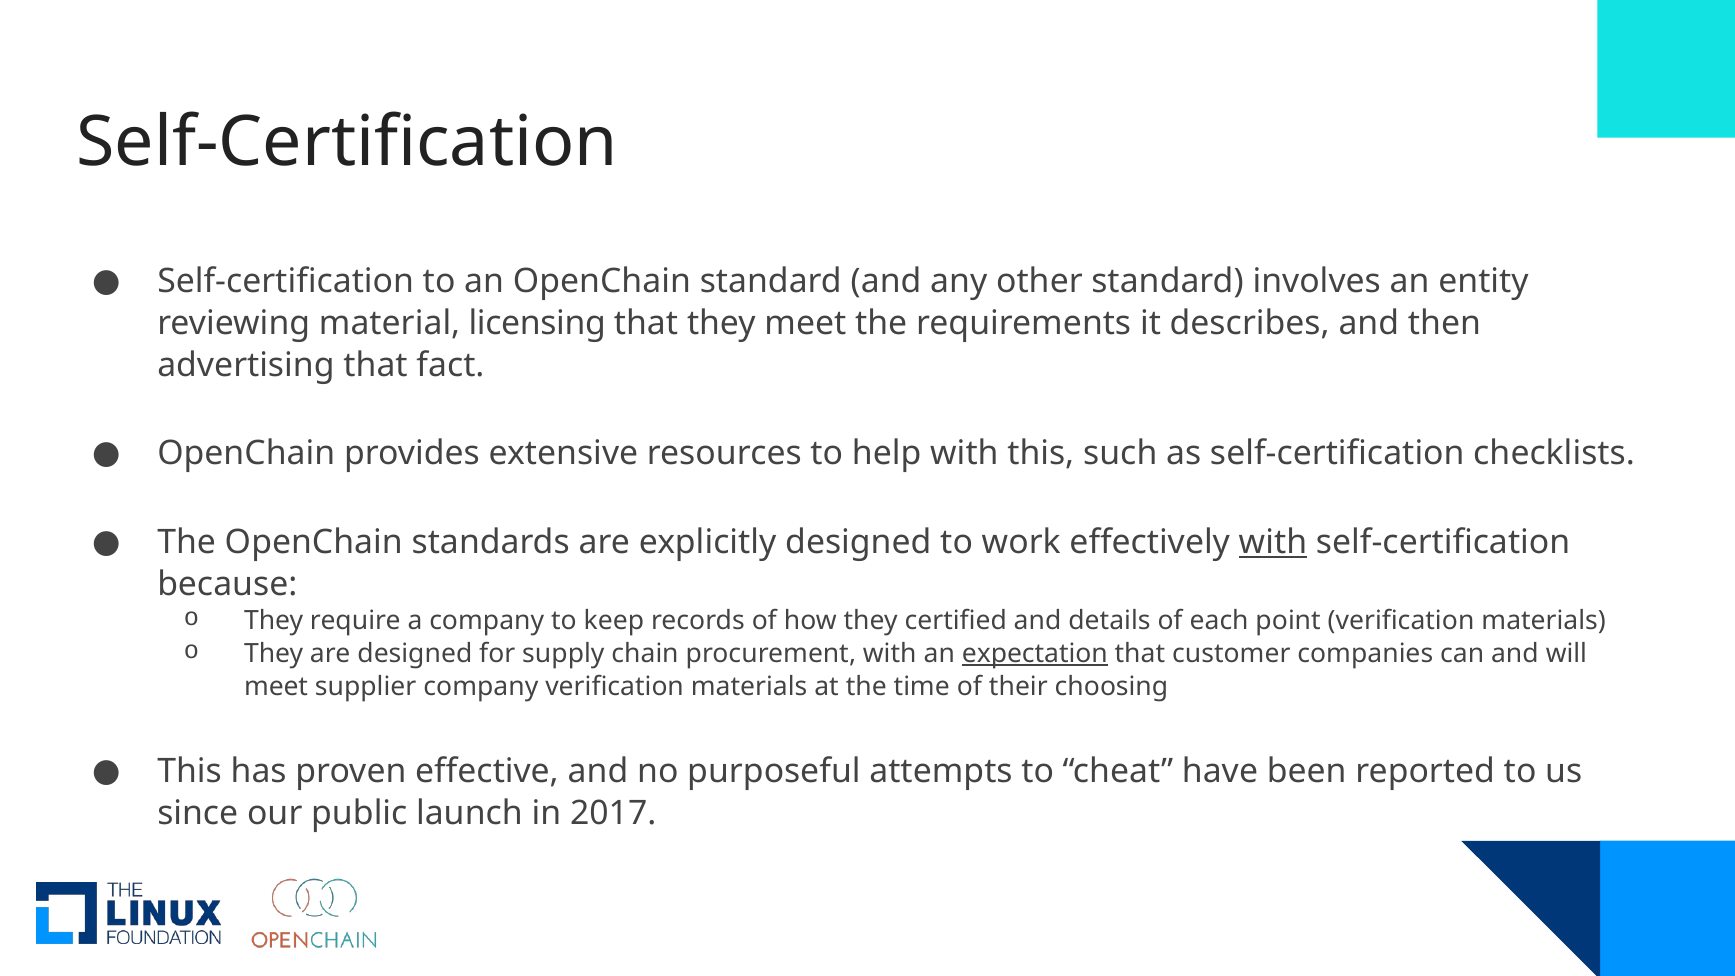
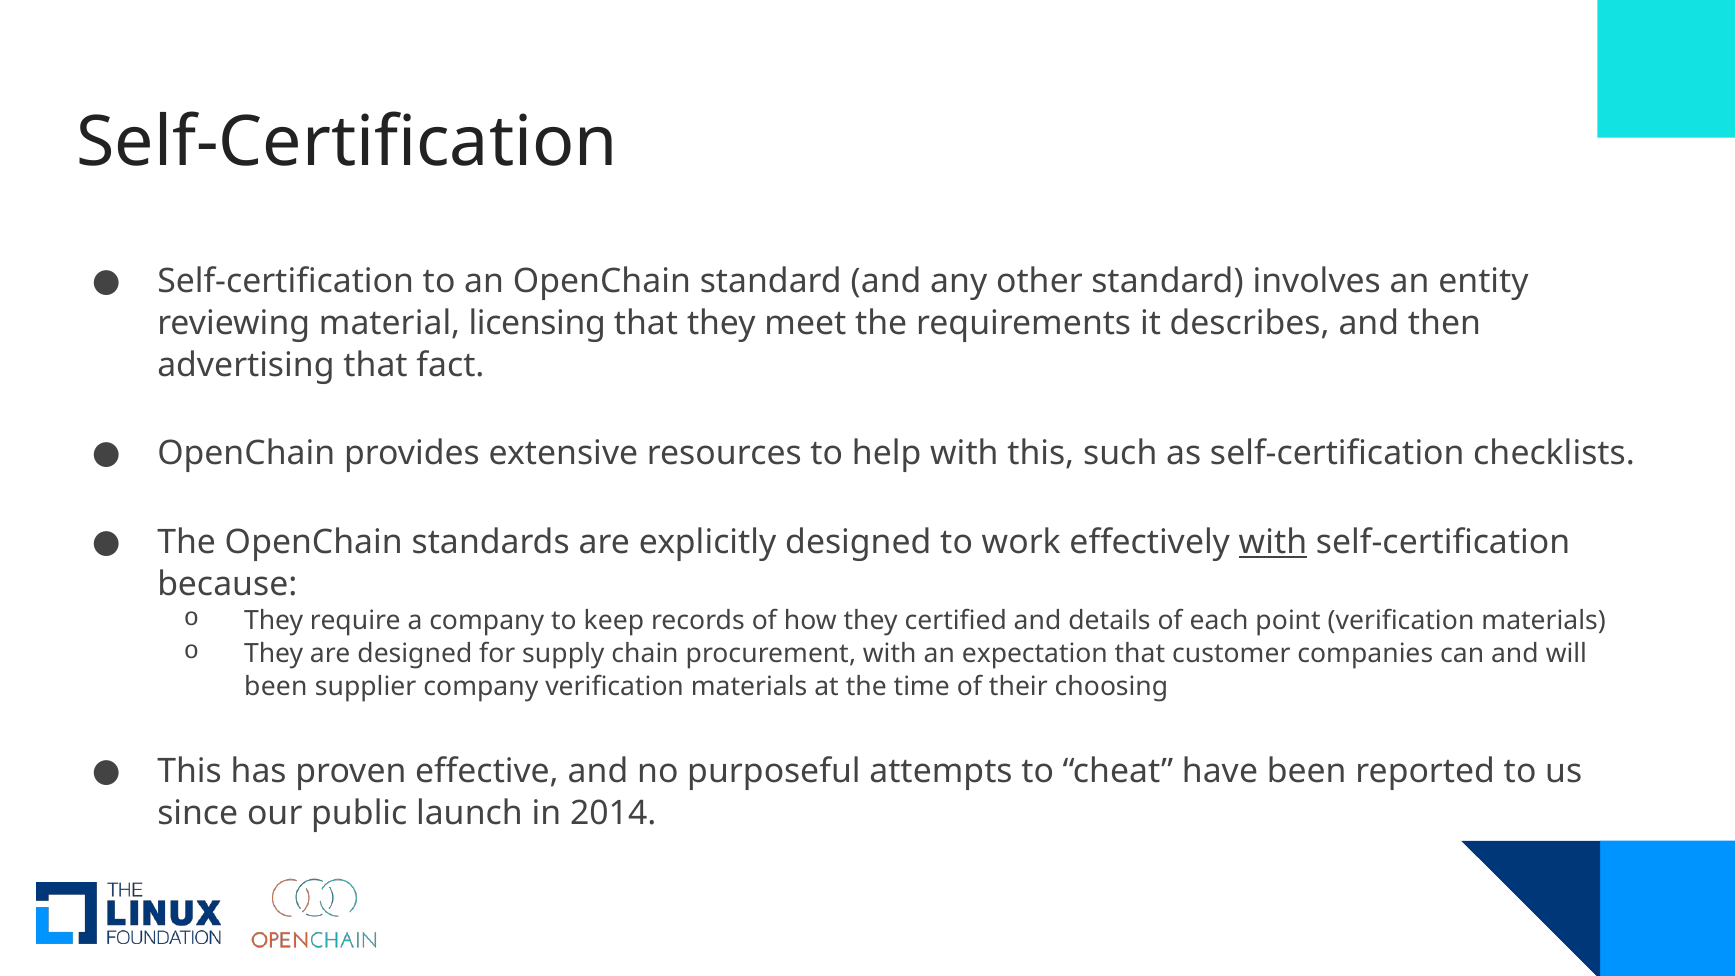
expectation underline: present -> none (1035, 654)
meet: meet -> been (276, 687)
2017: 2017 -> 2014 (613, 813)
